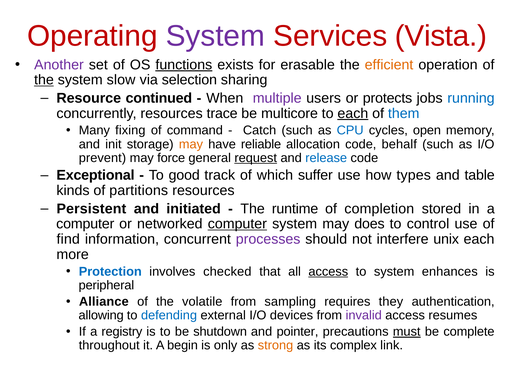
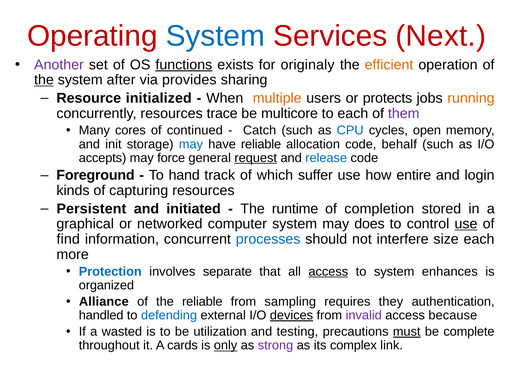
System colour: purple -> blue (215, 36)
Vista: Vista -> Next (441, 36)
erasable: erasable -> originaly (308, 65)
slow: slow -> after (121, 80)
selection: selection -> provides (189, 80)
continued: continued -> initialized (159, 98)
multiple colour: purple -> orange (277, 98)
running colour: blue -> orange (471, 98)
each underline: present -> none (353, 114)
them colour: blue -> purple (404, 114)
fixing: fixing -> cores (130, 131)
command: command -> continued (195, 131)
may colour: orange -> blue (191, 144)
prevent: prevent -> accepts (103, 158)
Exceptional: Exceptional -> Foreground (95, 176)
good: good -> hand (184, 176)
types: types -> entire (414, 176)
table: table -> login (480, 176)
partitions: partitions -> capturing (139, 191)
computer: computer -> graphical (85, 224)
computer underline: present -> none (237, 224)
use underline: none -> present (466, 224)
processes colour: purple -> blue (268, 240)
unix: unix -> size (446, 240)
checked: checked -> separate (227, 272)
peripheral: peripheral -> organized (106, 286)
the volatile: volatile -> reliable (202, 302)
allowing: allowing -> handled (101, 316)
devices underline: none -> present (292, 316)
resumes: resumes -> because (453, 316)
registry: registry -> wasted (122, 332)
shutdown: shutdown -> utilization (220, 332)
pointer: pointer -> testing (297, 332)
begin: begin -> cards (183, 346)
only underline: none -> present (226, 346)
strong colour: orange -> purple (276, 346)
